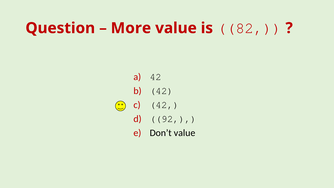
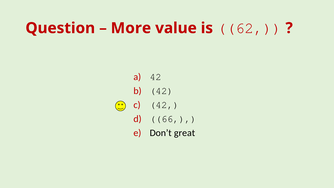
82: 82 -> 62 (249, 28)
92: 92 -> 66 (173, 119)
Don’t value: value -> great (185, 133)
